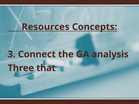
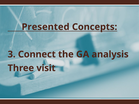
Resources: Resources -> Presented (46, 27)
that: that -> visit (46, 68)
